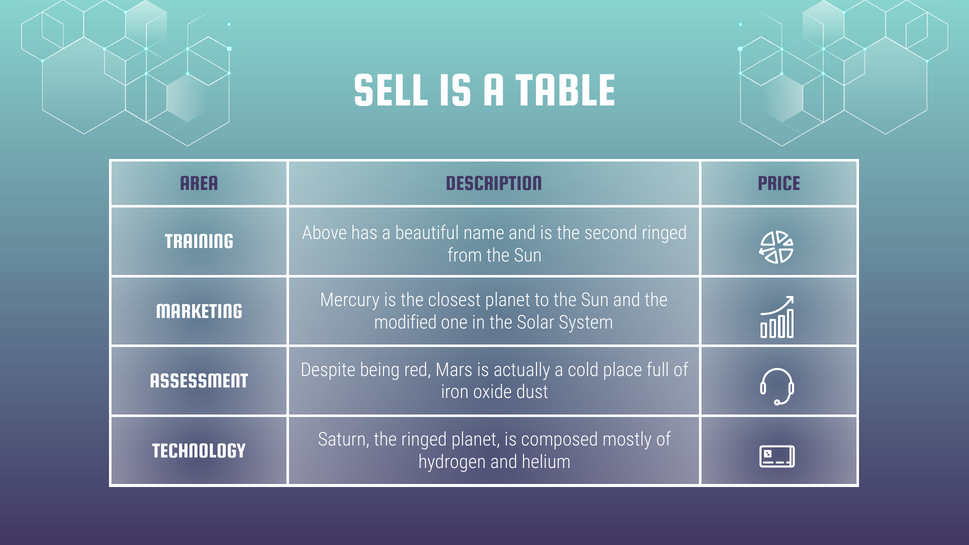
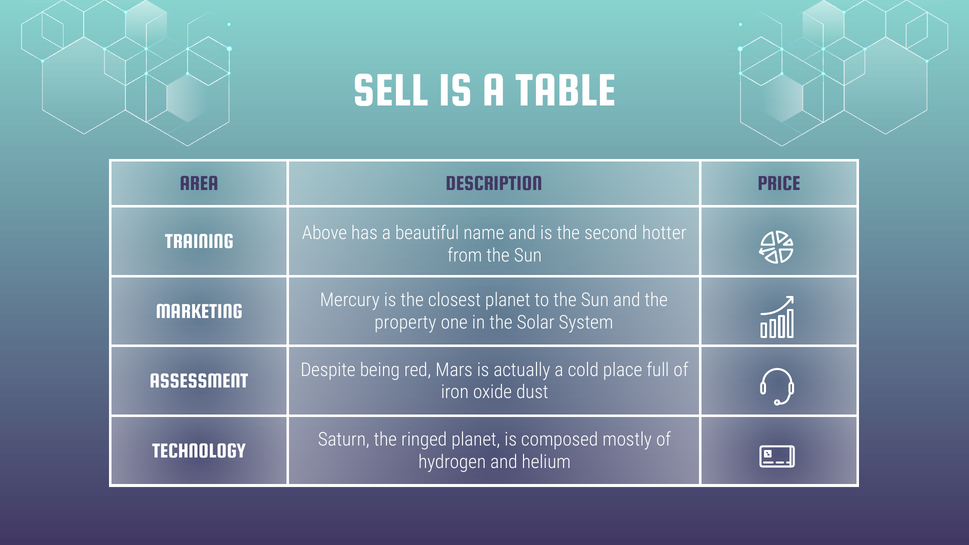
second ringed: ringed -> hotter (664, 233)
modified: modified -> property (405, 322)
